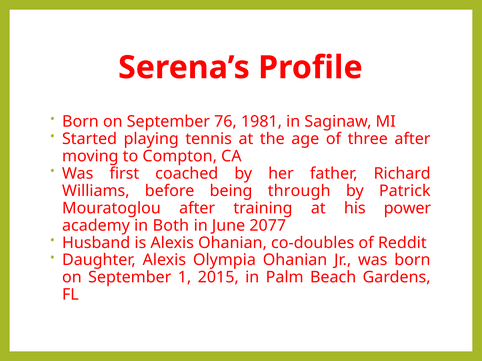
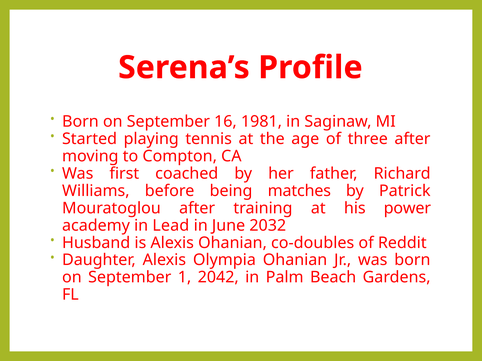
76: 76 -> 16 (225, 122)
through: through -> matches (299, 191)
Both: Both -> Lead (171, 226)
2077: 2077 -> 2032 (268, 226)
2015: 2015 -> 2042 (218, 278)
